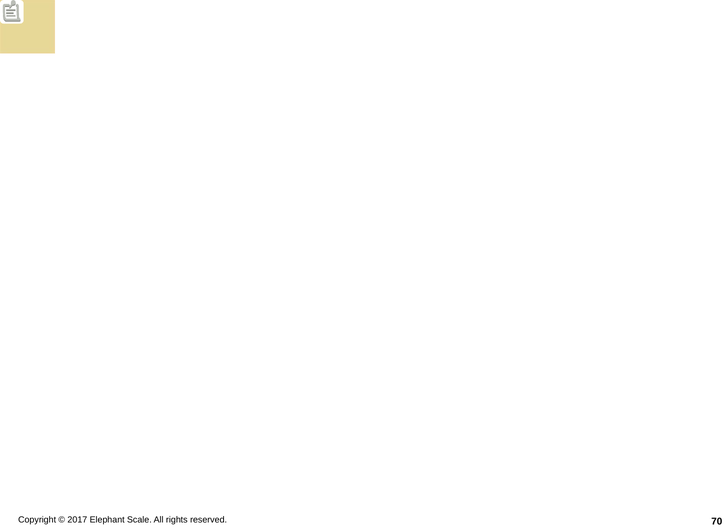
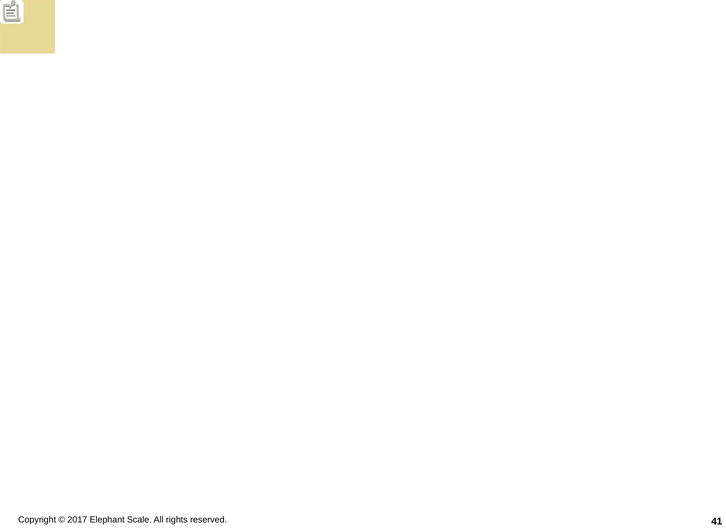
70: 70 -> 41 (717, 522)
